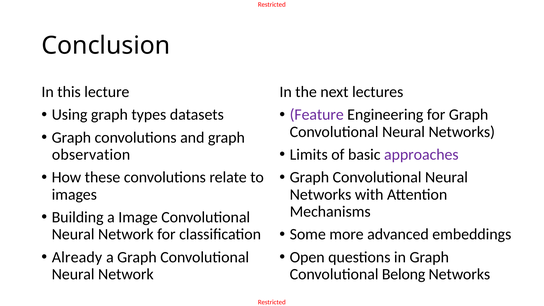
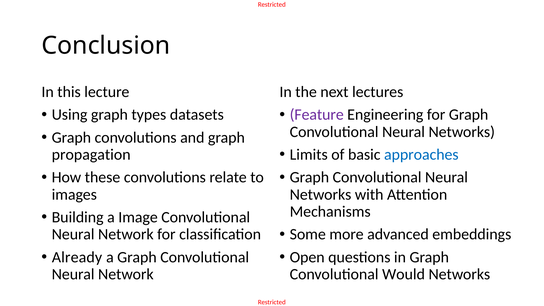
approaches colour: purple -> blue (421, 155)
observation: observation -> propagation (91, 155)
Belong: Belong -> Would (404, 274)
